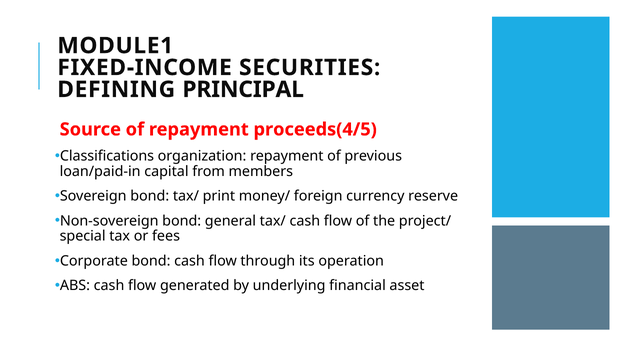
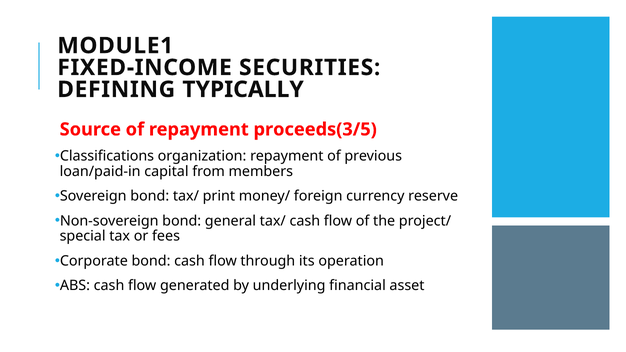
PRINCIPAL: PRINCIPAL -> TYPICALLY (243, 90)
proceeds(4/5: proceeds(4/5 -> proceeds(3/5 (315, 129)
